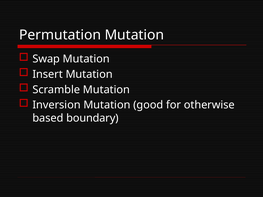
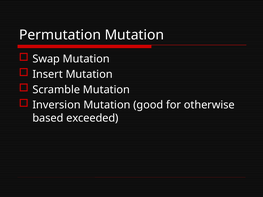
boundary: boundary -> exceeded (92, 118)
